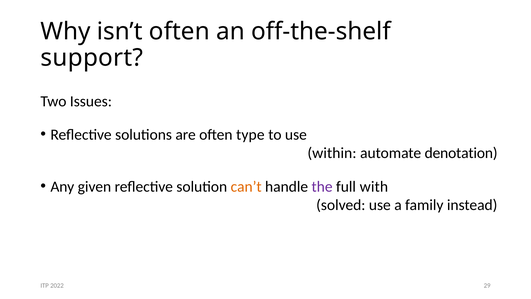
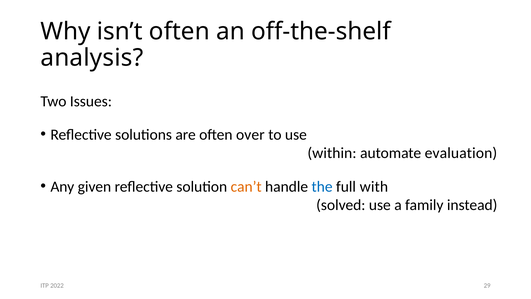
support: support -> analysis (92, 58)
type: type -> over (250, 134)
denotation: denotation -> evaluation (461, 153)
the colour: purple -> blue (322, 186)
